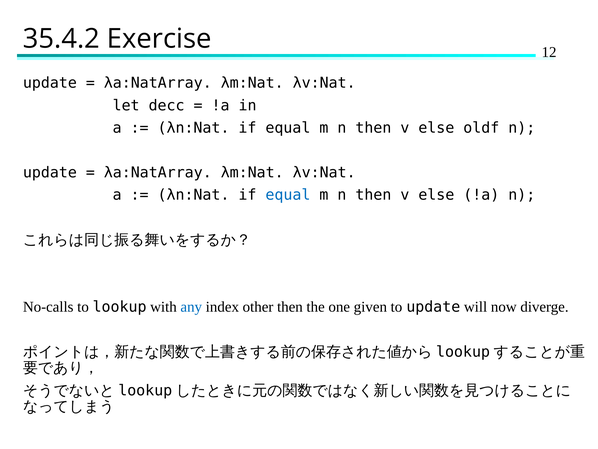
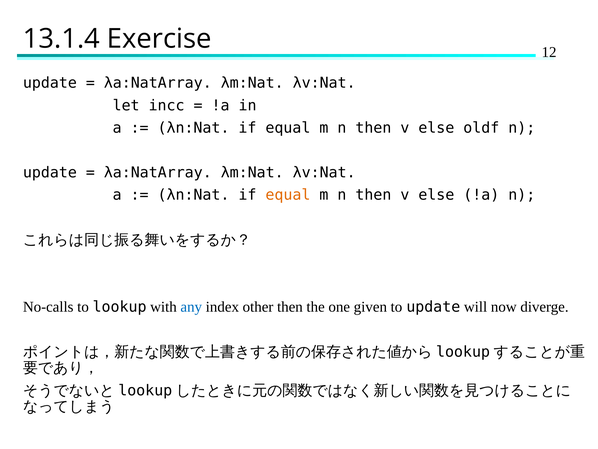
35.4.2: 35.4.2 -> 13.1.4 (61, 39)
decc: decc -> incc (167, 105)
equal colour: blue -> orange (288, 195)
